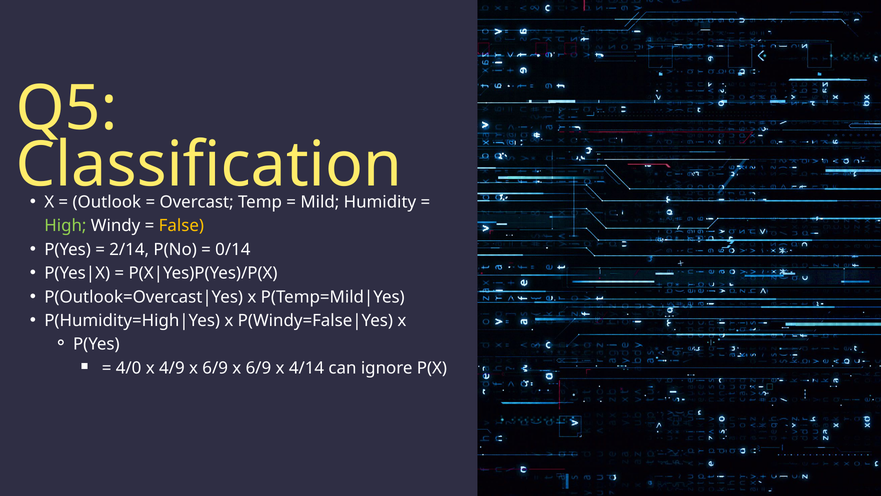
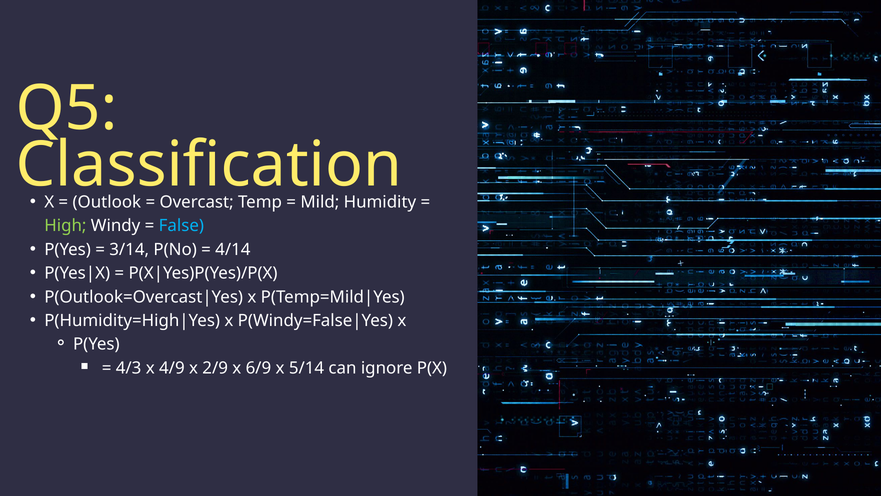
False colour: yellow -> light blue (181, 226)
2/14: 2/14 -> 3/14 (129, 249)
0/14: 0/14 -> 4/14 (233, 249)
4/0: 4/0 -> 4/3 (129, 368)
4/9 x 6/9: 6/9 -> 2/9 (215, 368)
4/14: 4/14 -> 5/14 (306, 368)
